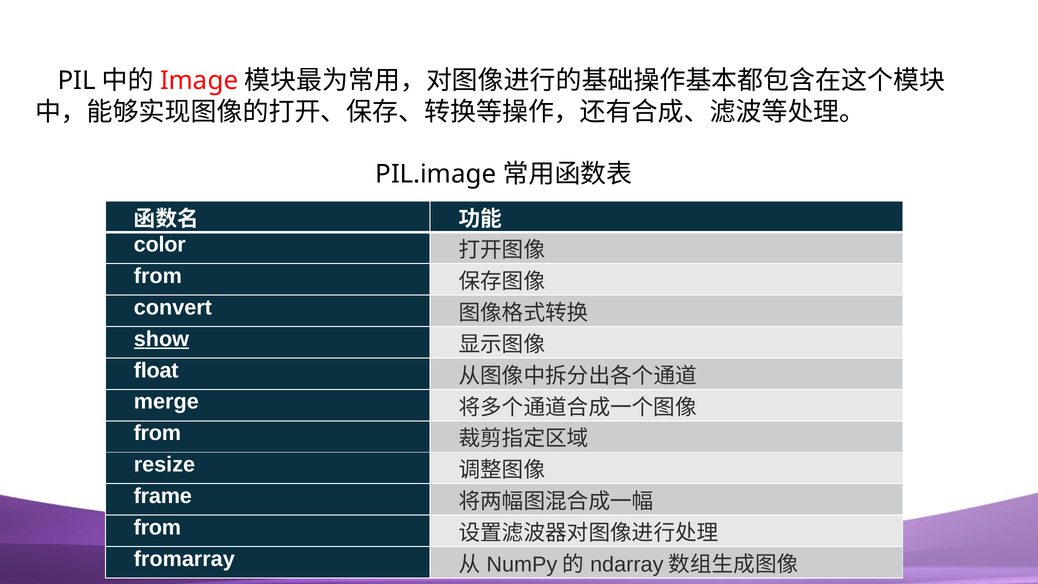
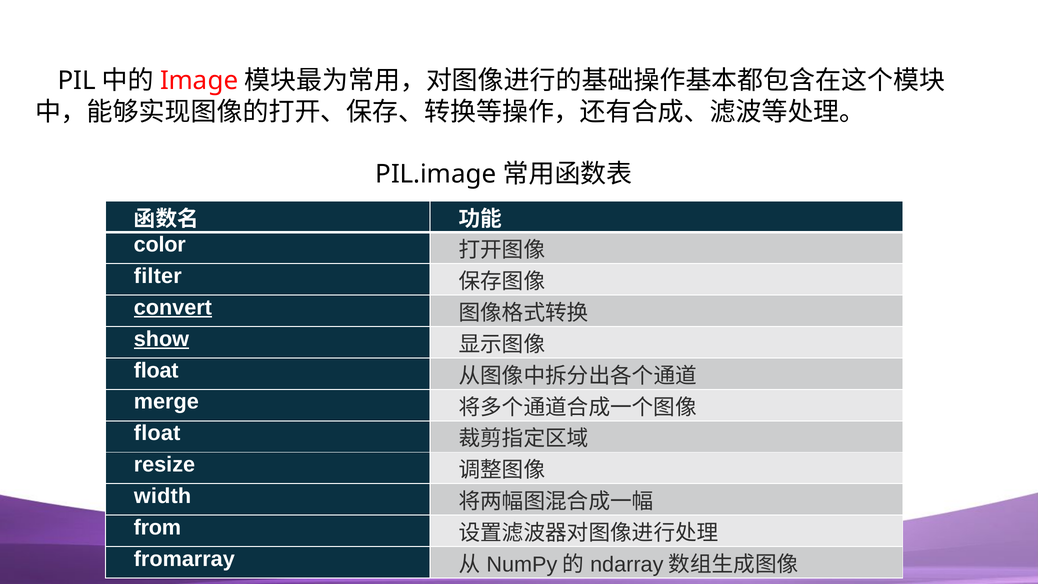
from: from -> filter (158, 276)
convert underline: none -> present (173, 308)
from: from -> float (157, 433)
frame: frame -> width (163, 496)
